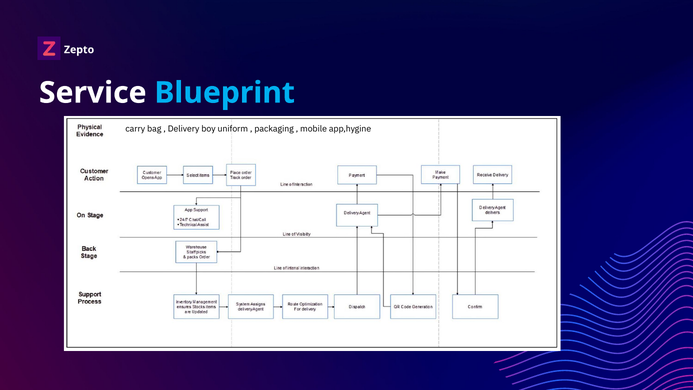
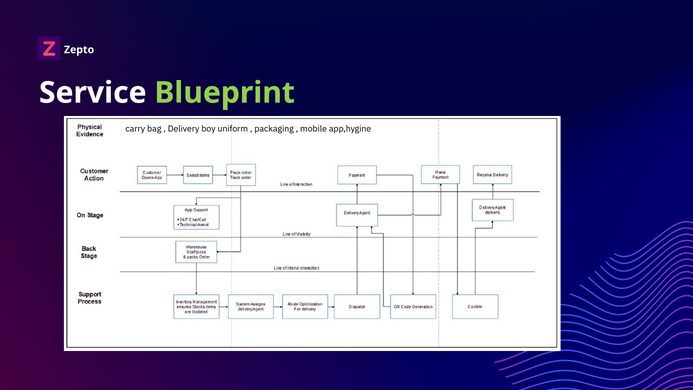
Blueprint colour: light blue -> light green (225, 93)
